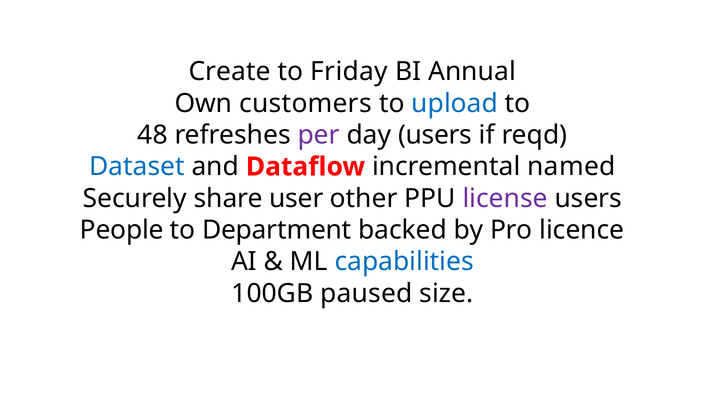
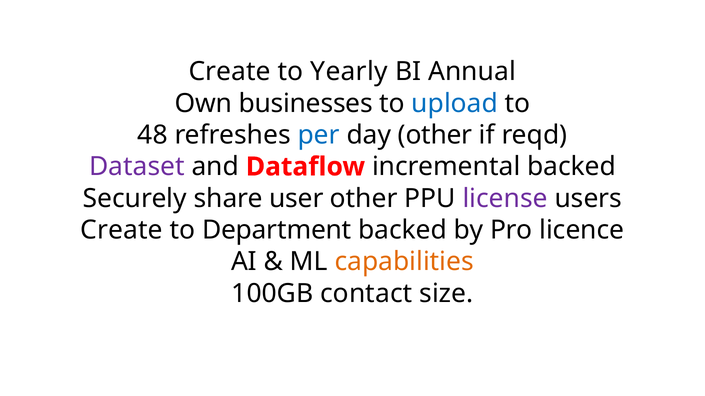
Friday: Friday -> Yearly (349, 72)
customers: customers -> businesses (306, 104)
per colour: purple -> blue (319, 135)
day users: users -> other (435, 135)
Dataset colour: blue -> purple (137, 167)
incremental named: named -> backed (572, 167)
People: People -> Create (122, 230)
capabilities colour: blue -> orange (404, 262)
paused: paused -> contact (366, 294)
